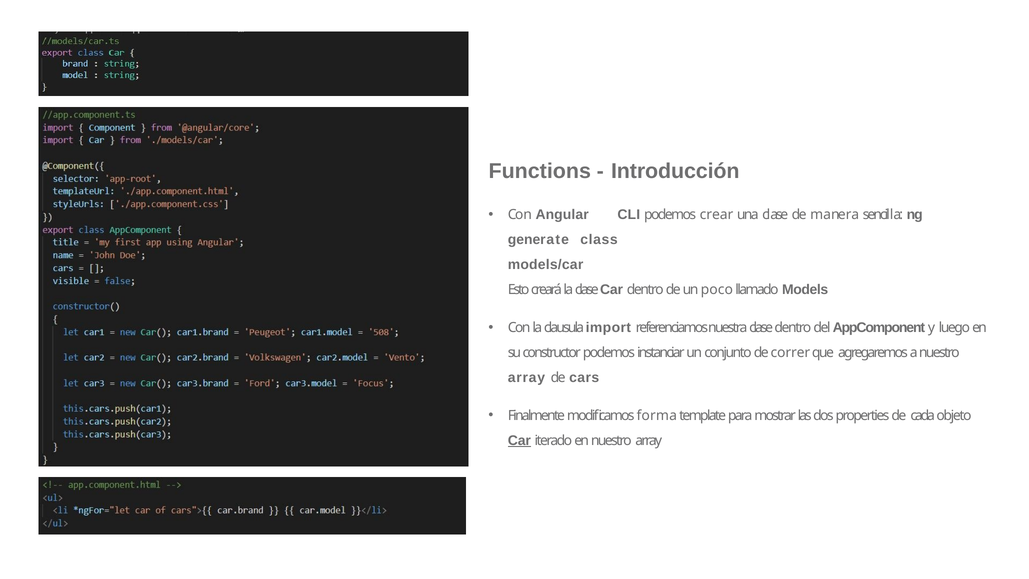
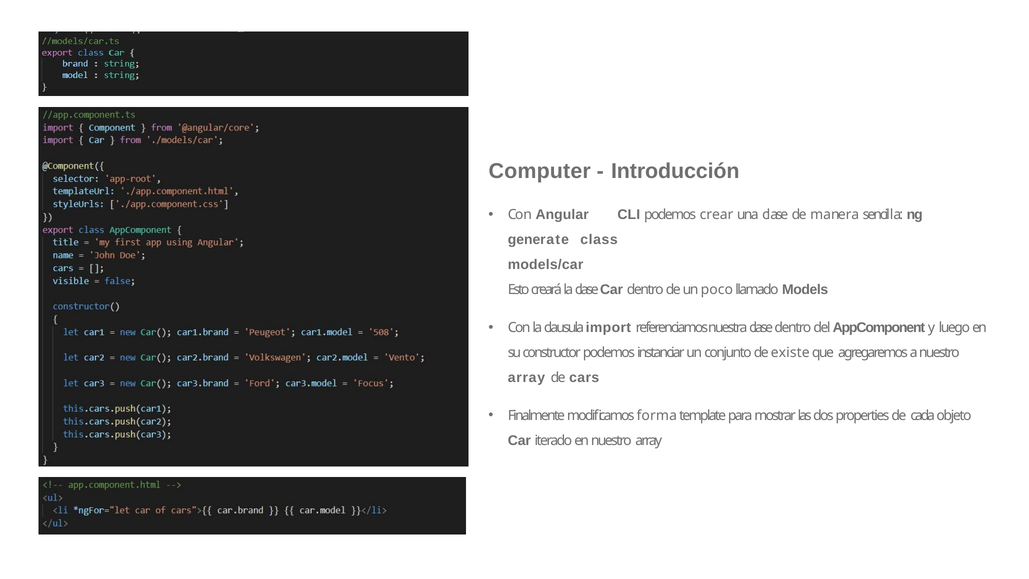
Functions: Functions -> Computer (540, 171)
correr: correr -> existe (790, 353)
Car underline: present -> none (519, 440)
